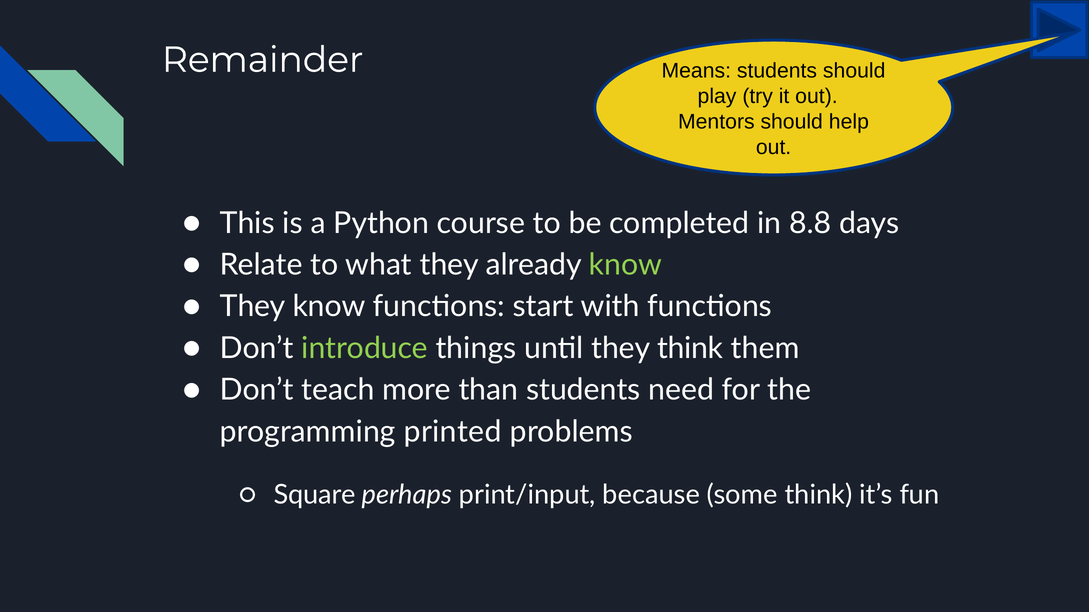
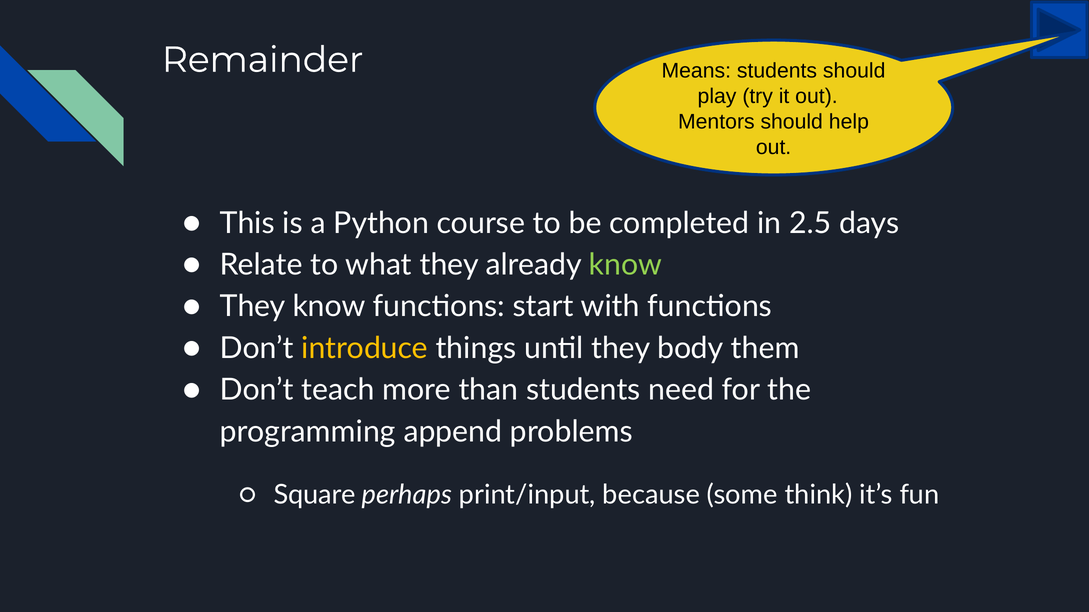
8.8: 8.8 -> 2.5 (810, 223)
introduce colour: light green -> yellow (365, 349)
they think: think -> body (690, 349)
printed: printed -> append (453, 432)
